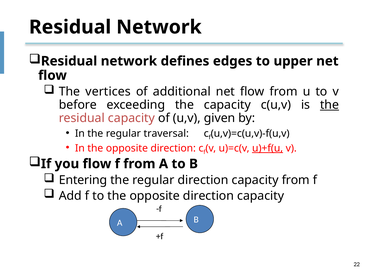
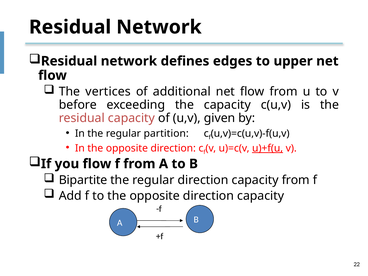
the underline: present -> none (329, 105)
traversal: traversal -> partition (166, 134)
Entering: Entering -> Bipartite (83, 180)
